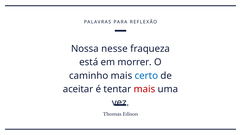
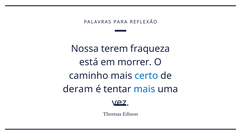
nesse: nesse -> terem (115, 49)
aceitar: aceitar -> deram (78, 89)
mais colour: red -> blue (144, 89)
